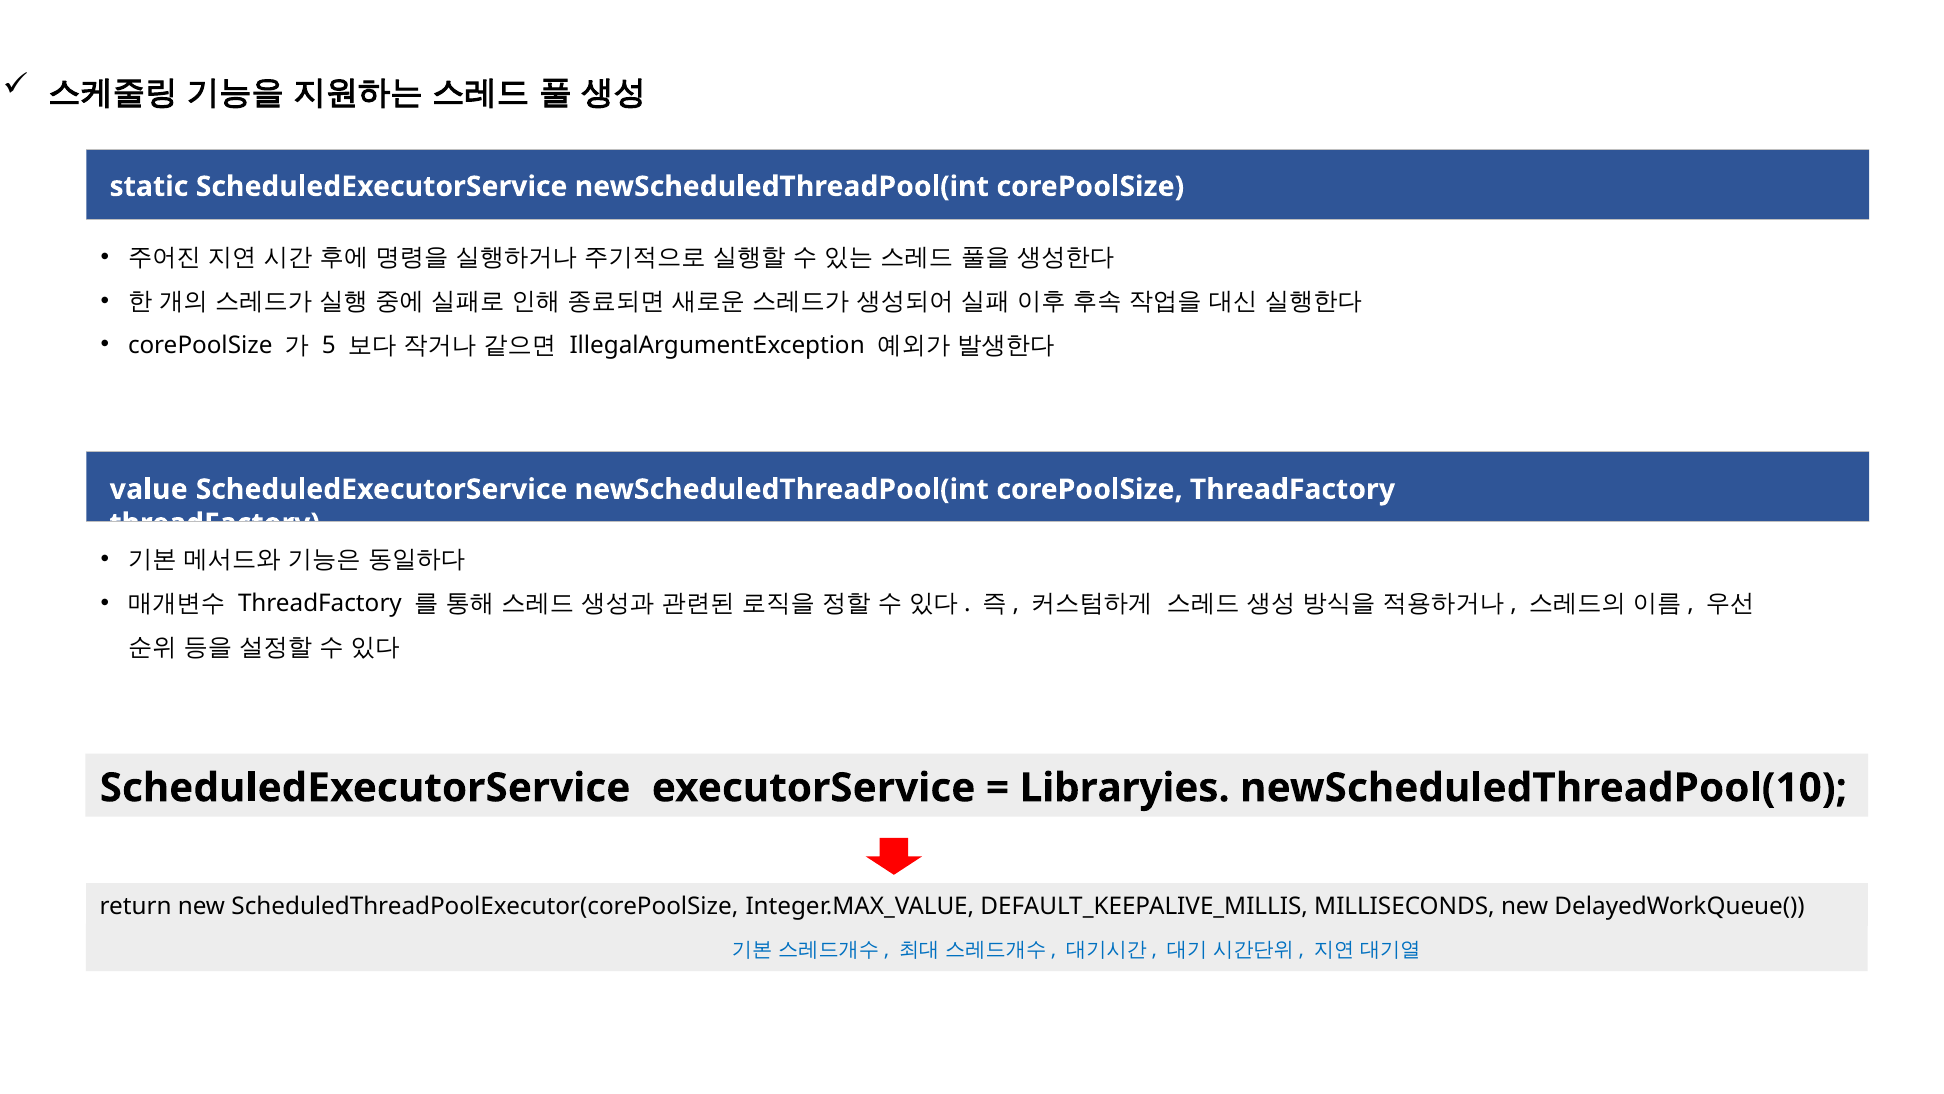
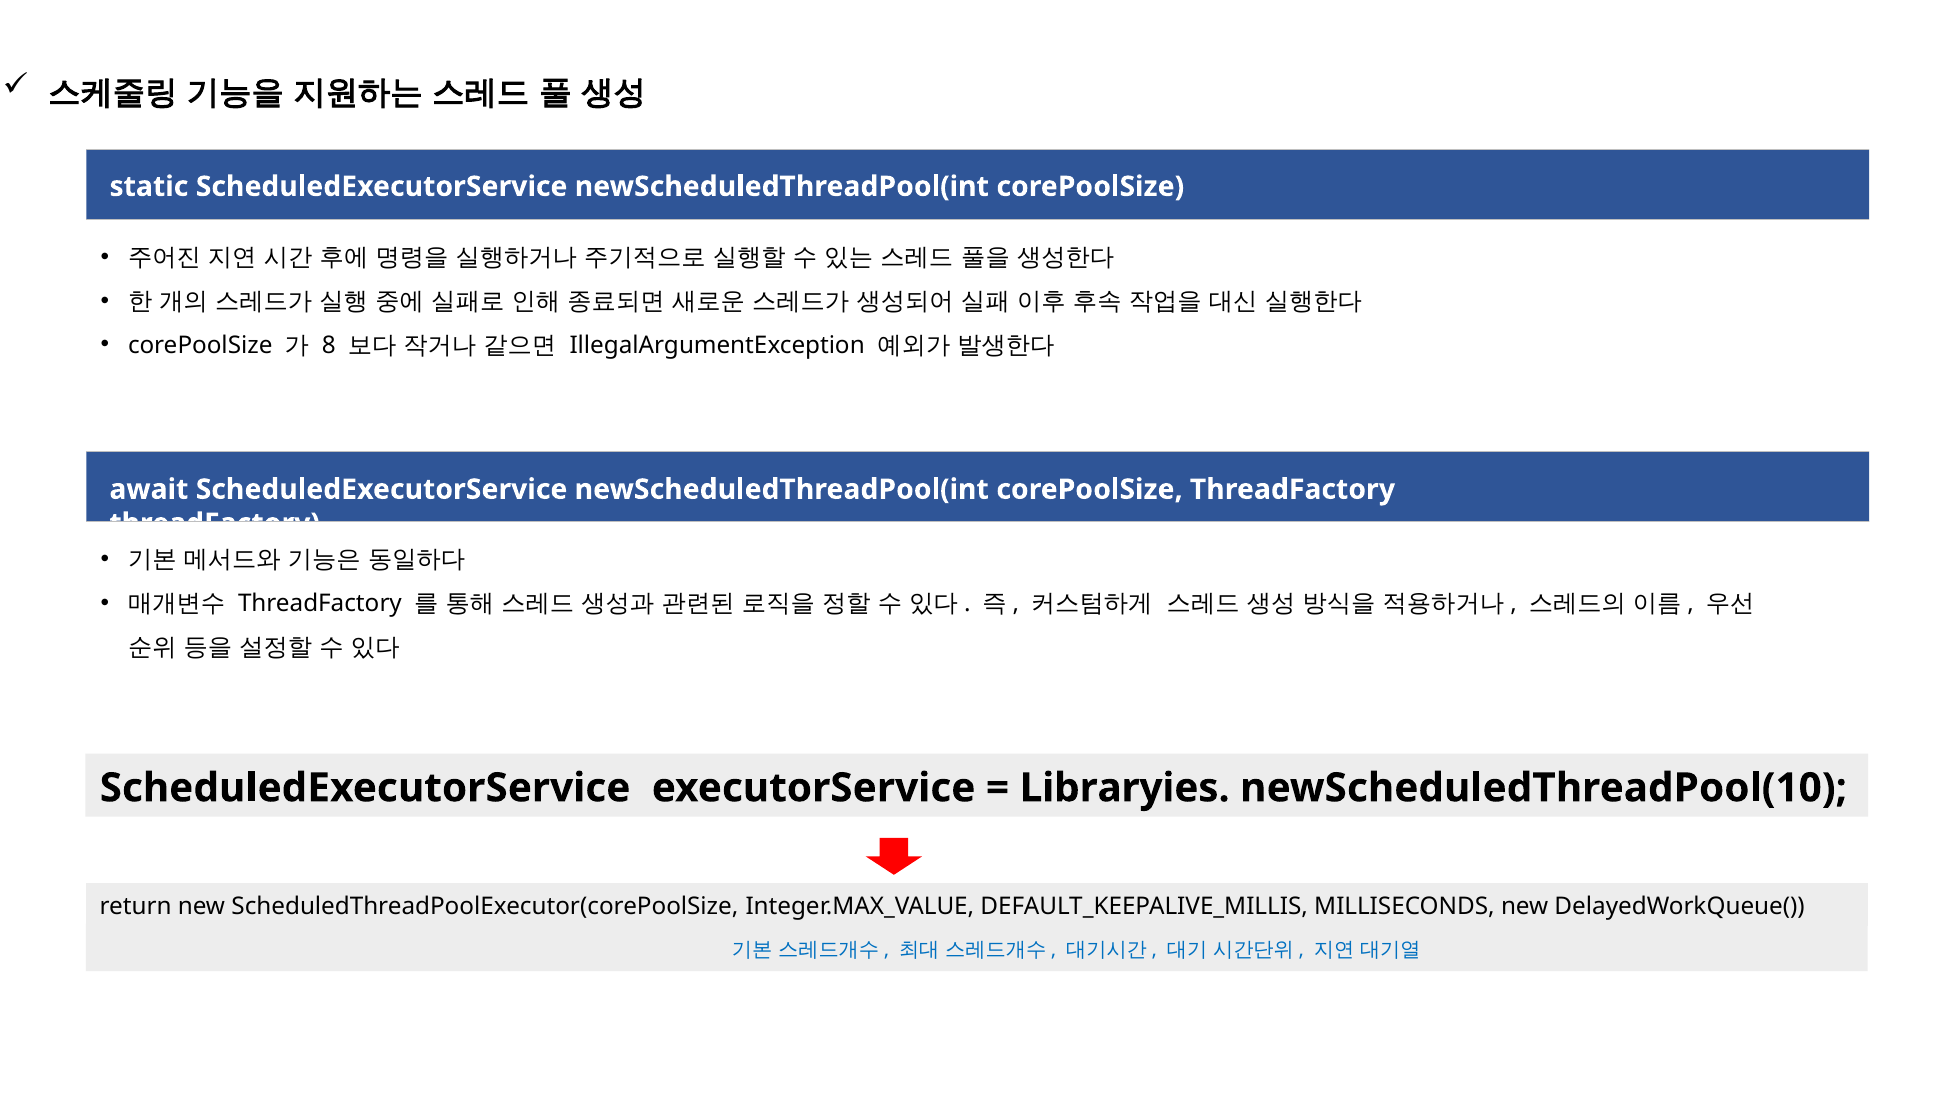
5: 5 -> 8 (329, 345)
value: value -> await (149, 489)
